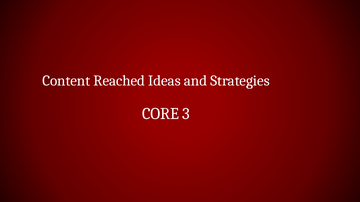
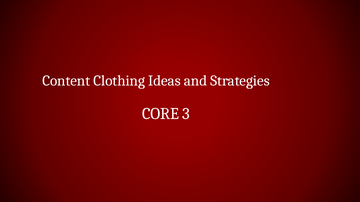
Reached: Reached -> Clothing (119, 81)
